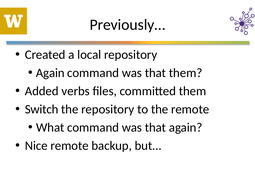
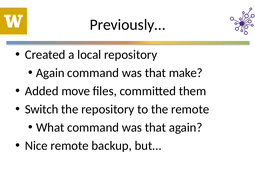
that them: them -> make (186, 73)
verbs: verbs -> move (76, 91)
